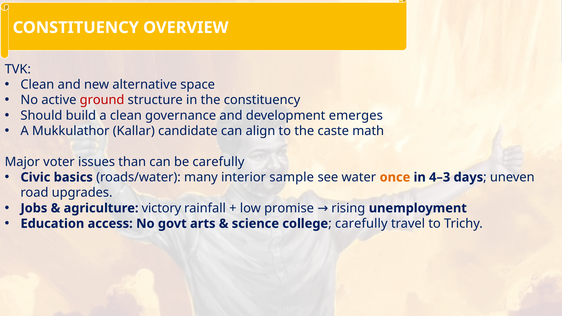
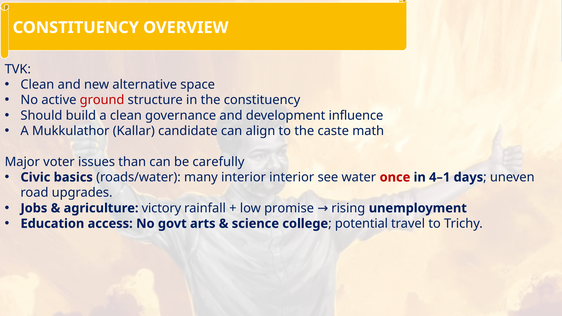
emerges: emerges -> influence (356, 116)
interior sample: sample -> interior (292, 177)
once colour: orange -> red (395, 177)
4–3: 4–3 -> 4–1 (440, 177)
carefully: carefully -> potential (361, 224)
